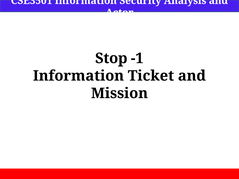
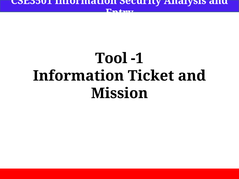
Actor: Actor -> Entry (119, 13)
Stop: Stop -> Tool (111, 58)
